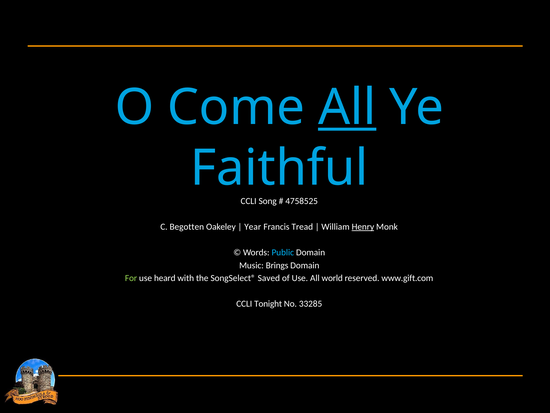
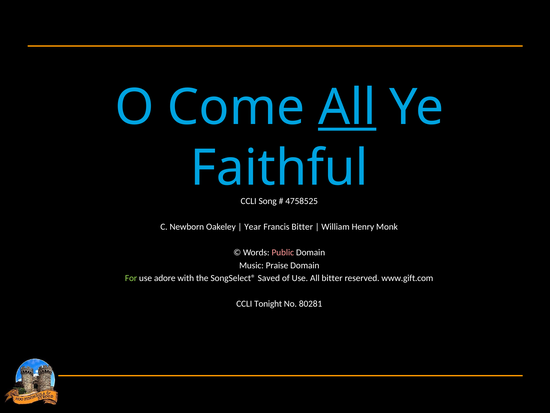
Begotten: Begotten -> Newborn (187, 227)
Francis Tread: Tread -> Bitter (302, 227)
Henry underline: present -> none (363, 227)
Public colour: light blue -> pink (283, 252)
Brings: Brings -> Praise (277, 265)
heard: heard -> adore (165, 278)
All world: world -> bitter (332, 278)
33285: 33285 -> 80281 (311, 304)
